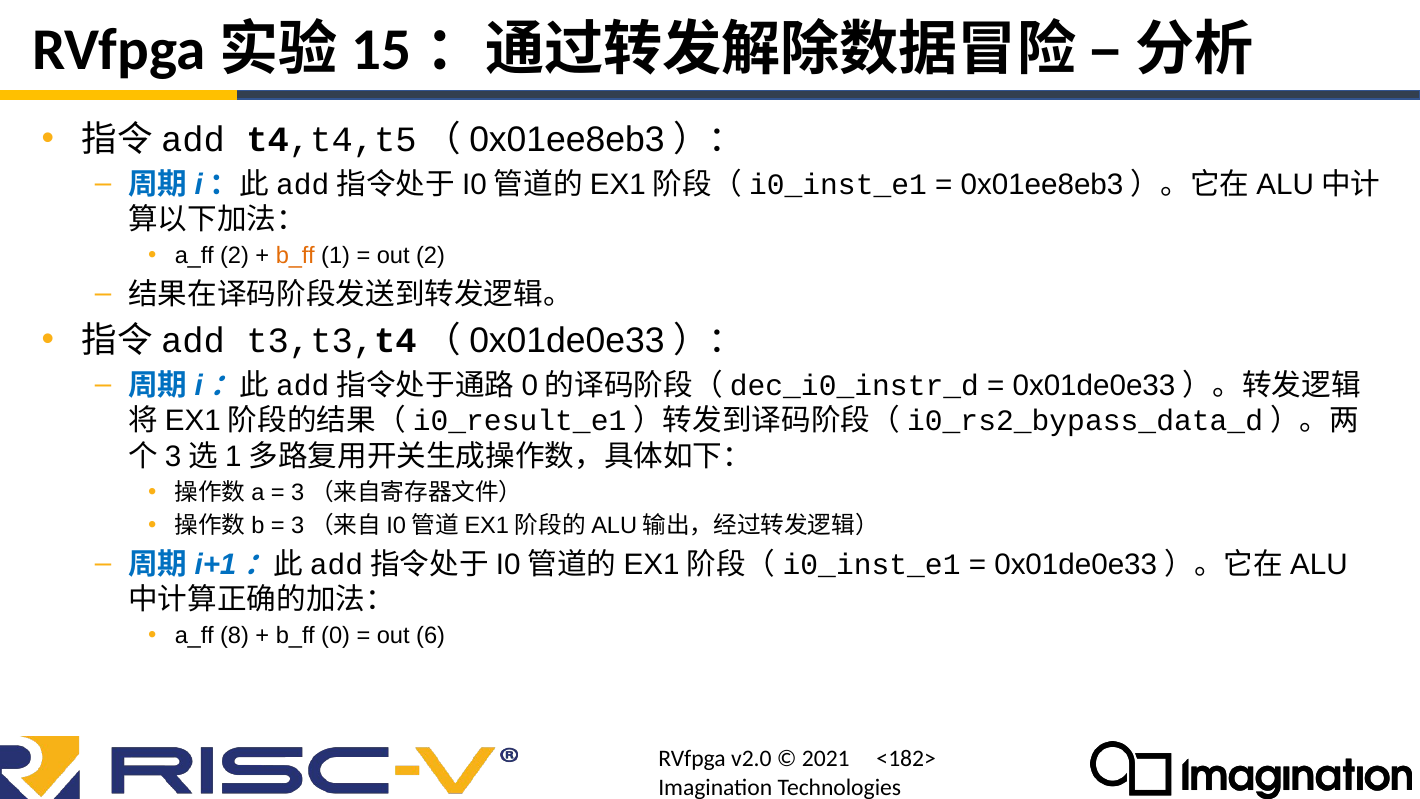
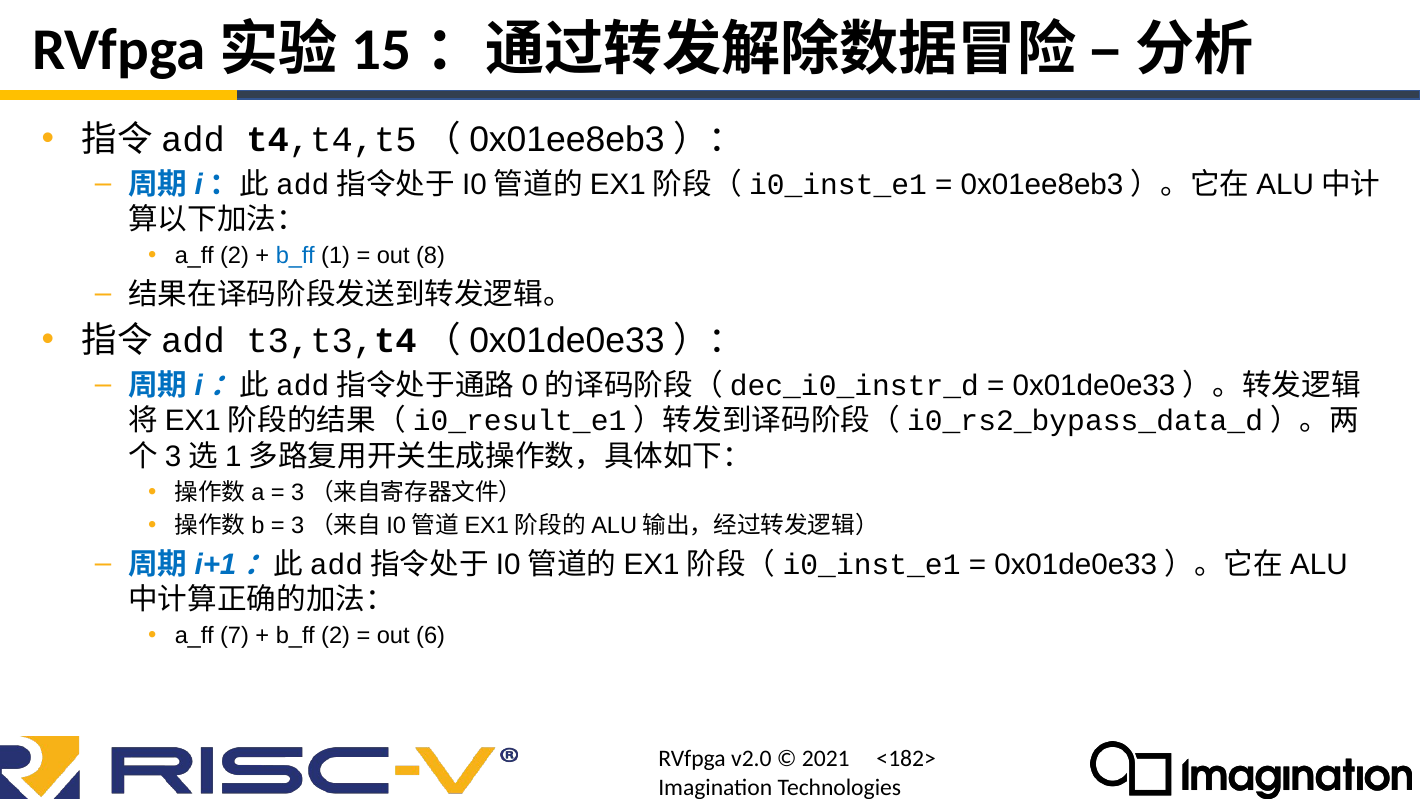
b_ff colour: orange -> blue (295, 256)
out 2: 2 -> 8 (431, 256)
8: 8 -> 7 (235, 636)
b_ff 0: 0 -> 2 (336, 636)
